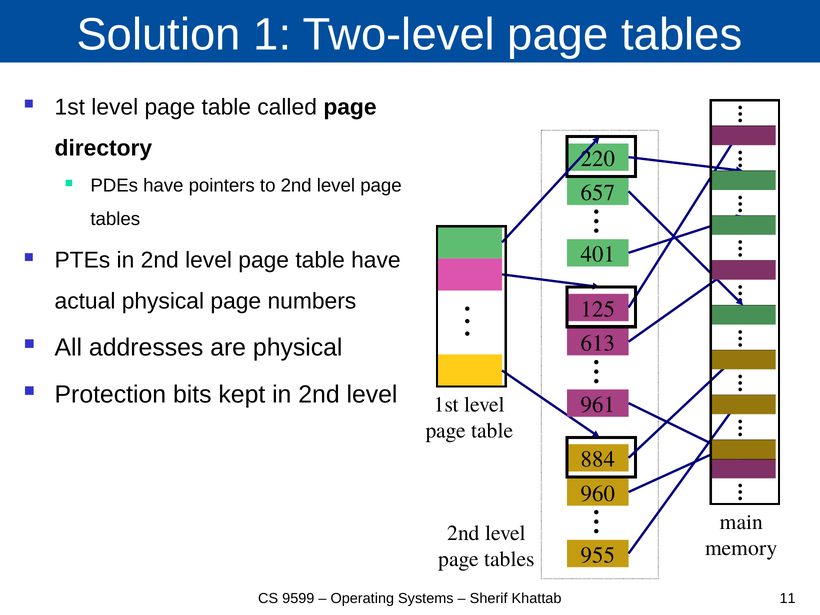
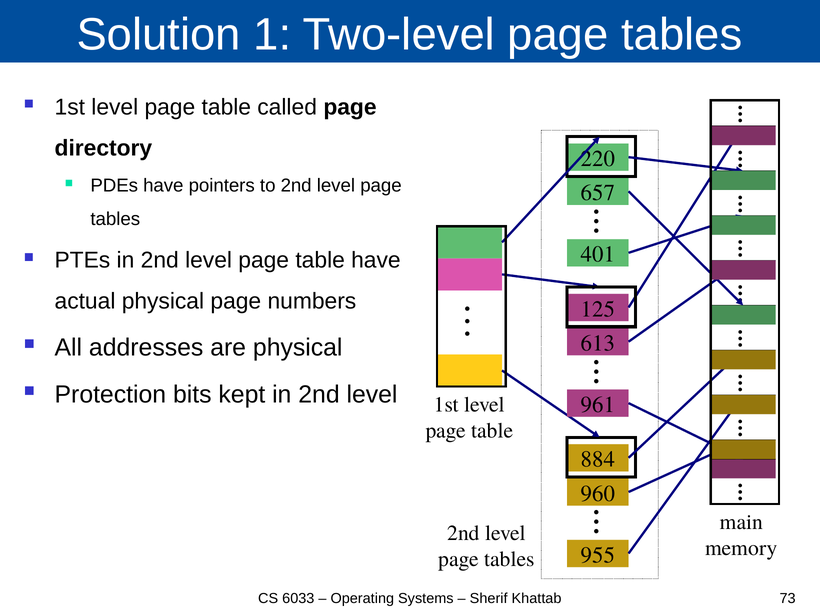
9599: 9599 -> 6033 (298, 598)
11: 11 -> 73 (788, 598)
